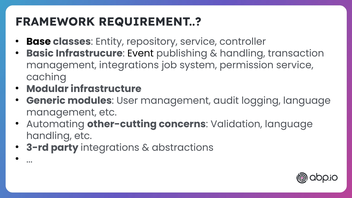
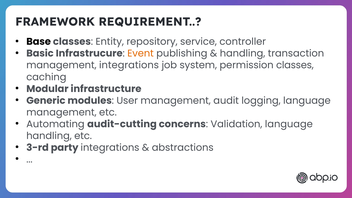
Event colour: black -> orange (141, 54)
permission service: service -> classes (295, 65)
other-cutting: other-cutting -> audit-cutting (122, 124)
